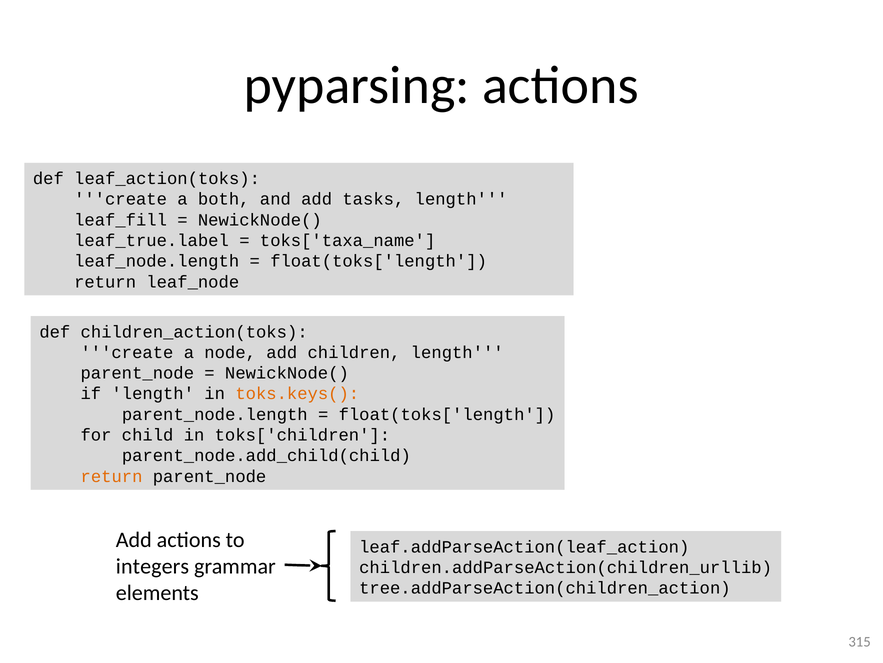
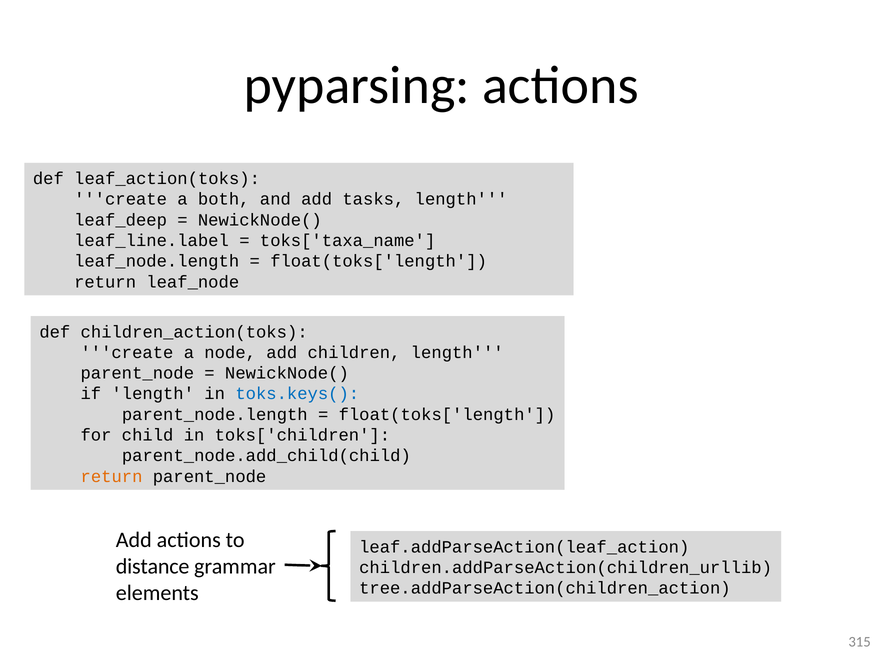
leaf_fill: leaf_fill -> leaf_deep (121, 220)
leaf_true.label: leaf_true.label -> leaf_line.label (151, 240)
toks.keys( colour: orange -> blue (297, 393)
integers: integers -> distance (153, 566)
